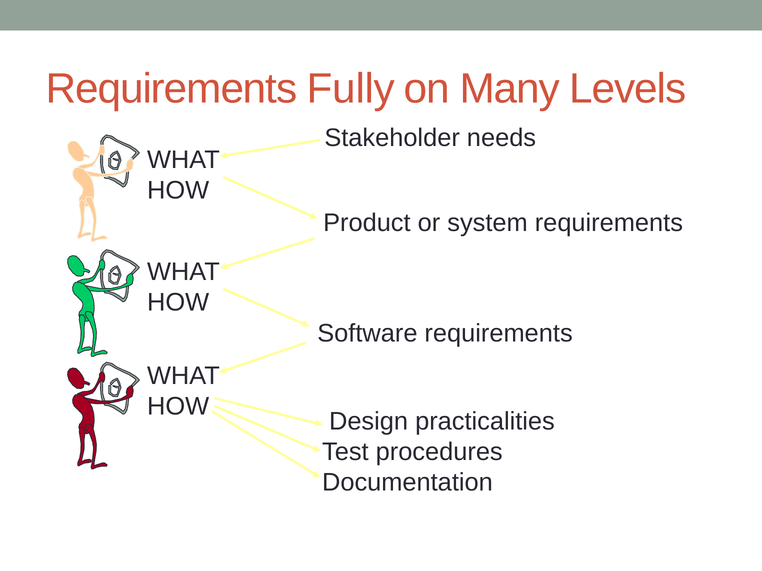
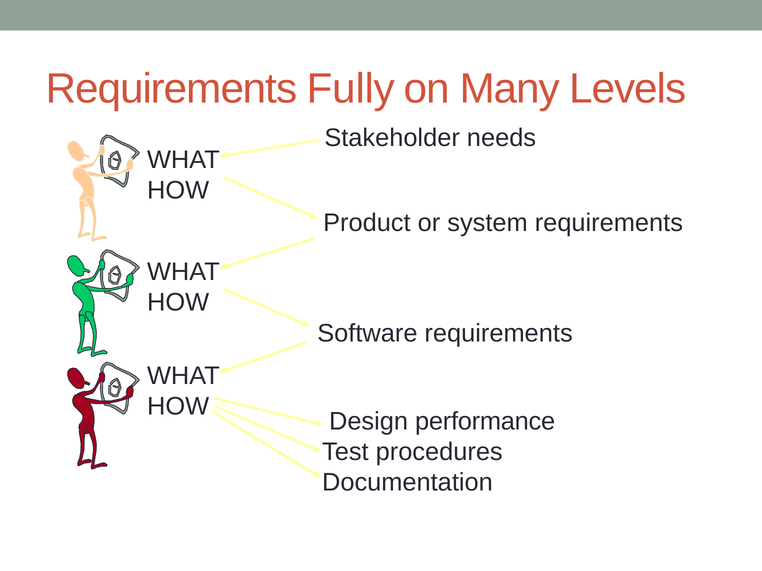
practicalities: practicalities -> performance (485, 422)
